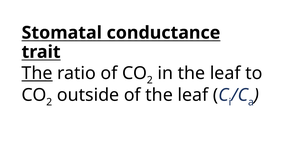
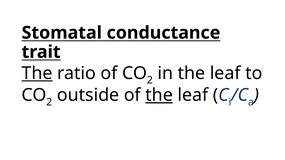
the underline: none -> present (159, 95)
